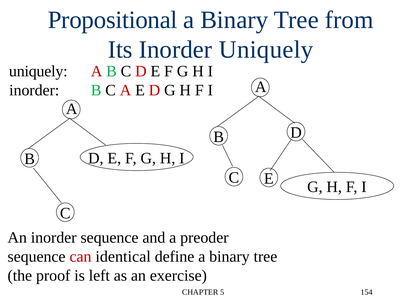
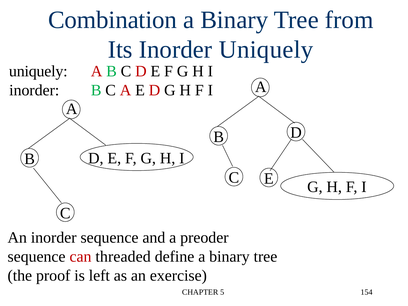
Propositional: Propositional -> Combination (113, 20)
identical: identical -> threaded (123, 257)
